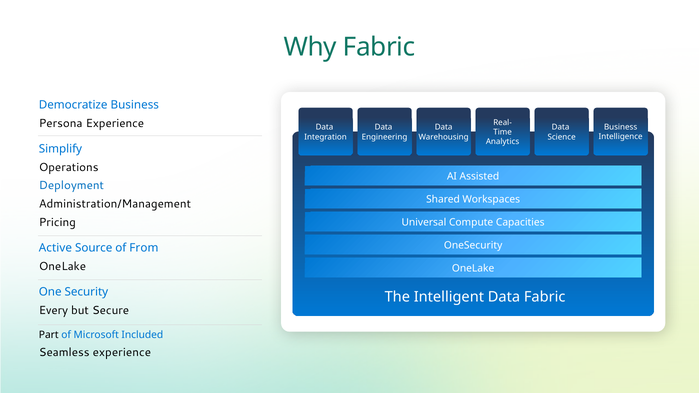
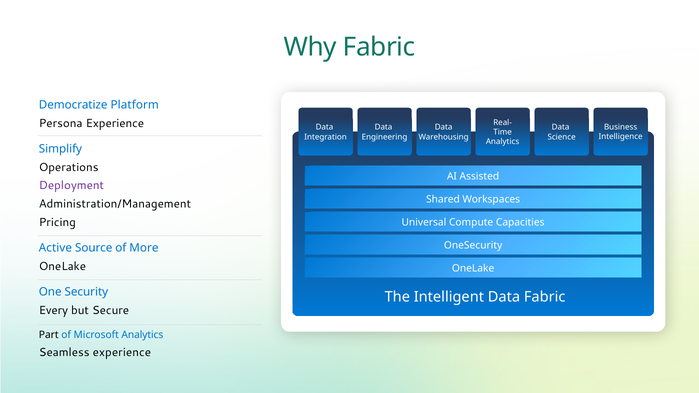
Democratize Business: Business -> Platform (135, 105)
Deployment colour: blue -> purple (71, 186)
From: From -> More (144, 248)
Microsoft Included: Included -> Analytics (142, 335)
